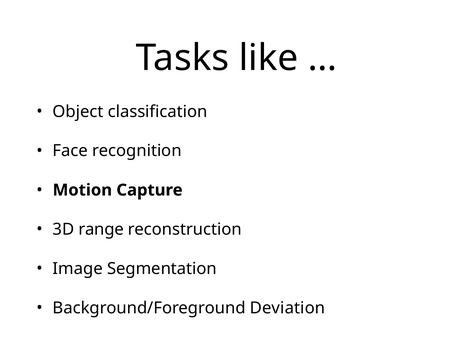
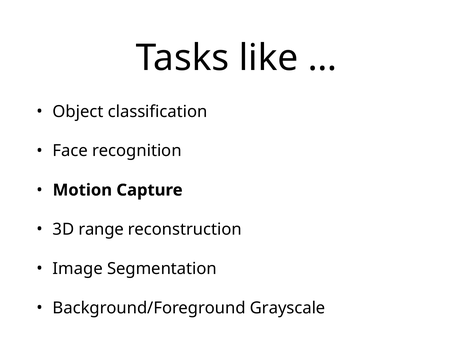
Deviation: Deviation -> Grayscale (288, 309)
